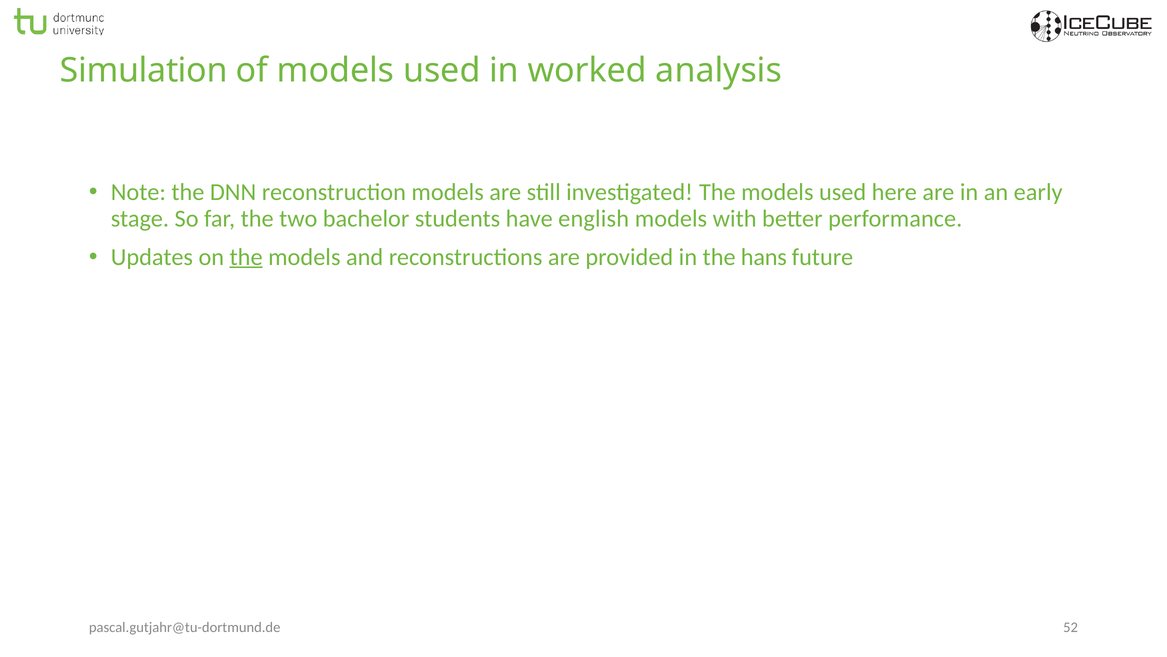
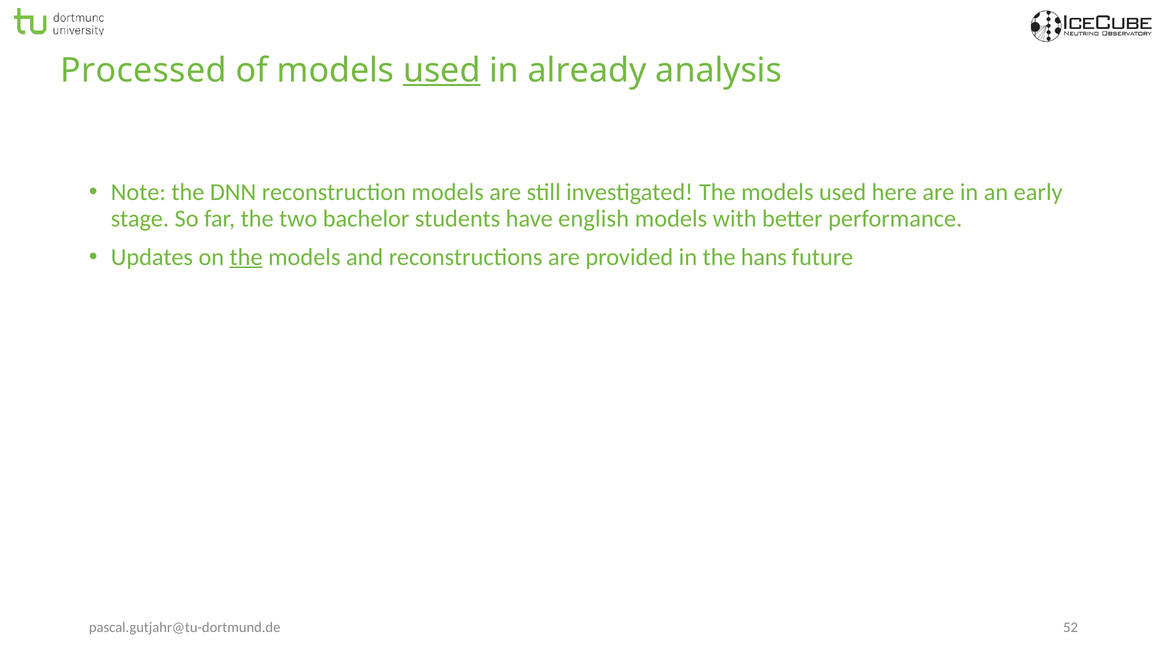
Simulation: Simulation -> Processed (143, 70)
used underline: none -> present (442, 70)
worked: worked -> already (587, 70)
